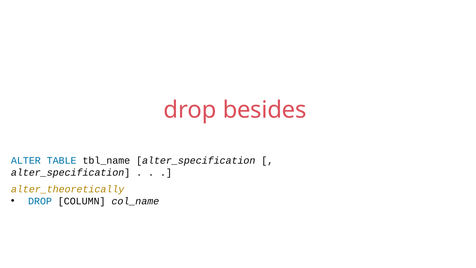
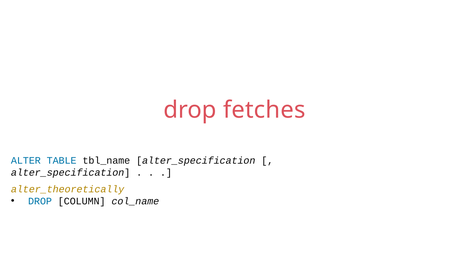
besides: besides -> fetches (264, 110)
